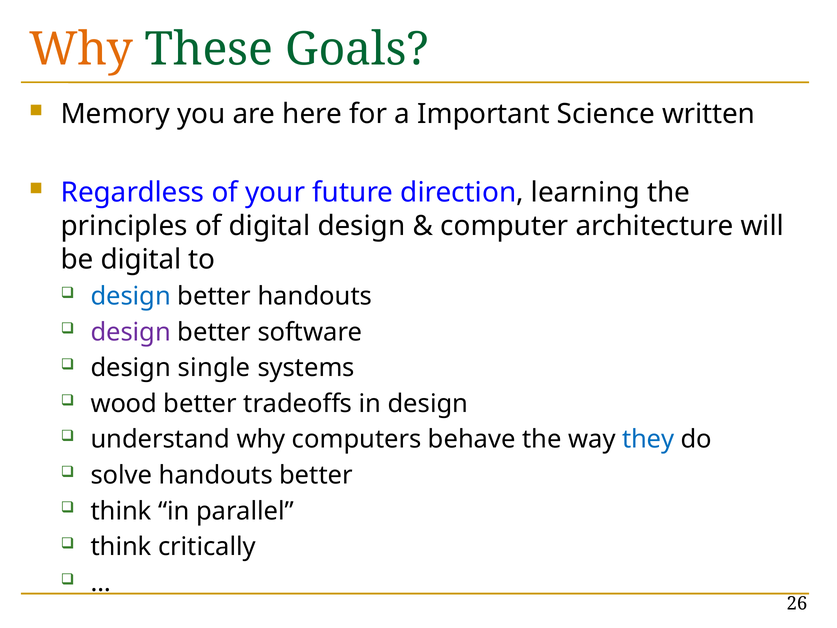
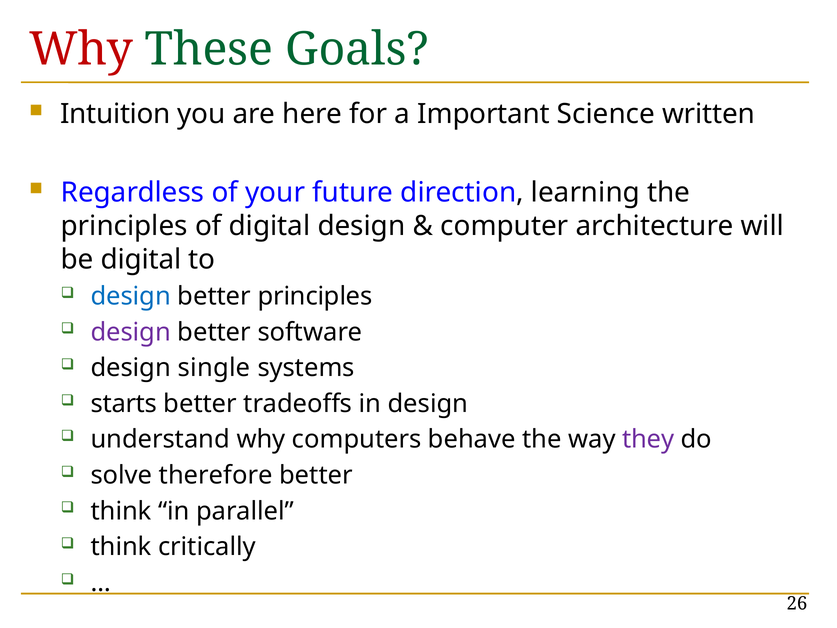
Why colour: orange -> red (81, 49)
Memory: Memory -> Intuition (115, 114)
better handouts: handouts -> principles (315, 296)
wood: wood -> starts (124, 404)
they colour: blue -> purple (648, 439)
solve handouts: handouts -> therefore (216, 475)
